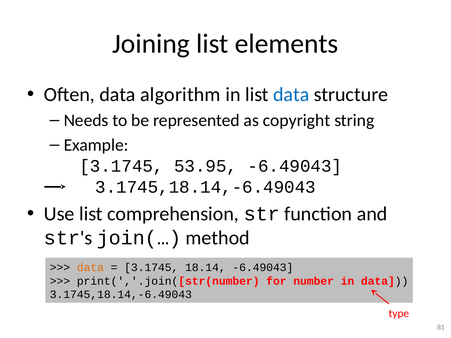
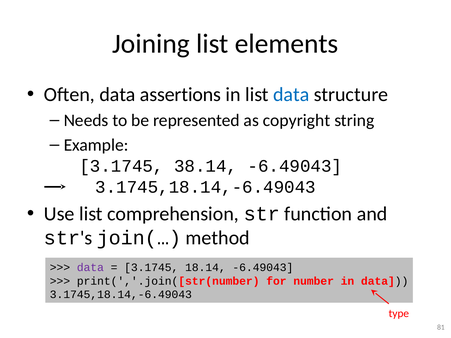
algorithm: algorithm -> assertions (181, 95)
53.95: 53.95 -> 38.14 (206, 166)
data colour: orange -> purple (90, 268)
